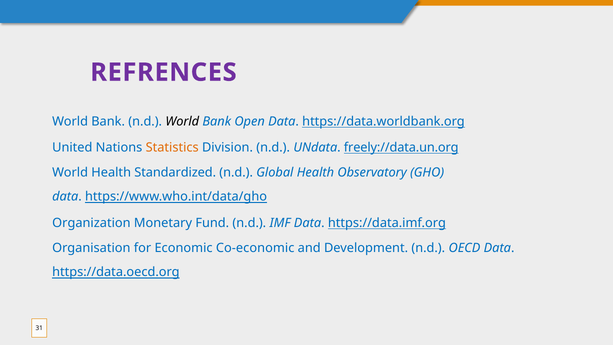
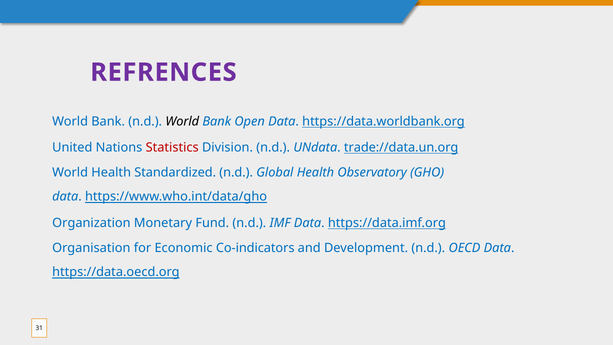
Statistics colour: orange -> red (172, 147)
freely://data.un.org: freely://data.un.org -> trade://data.un.org (401, 147)
Co-economic: Co-economic -> Co-indicators (255, 248)
